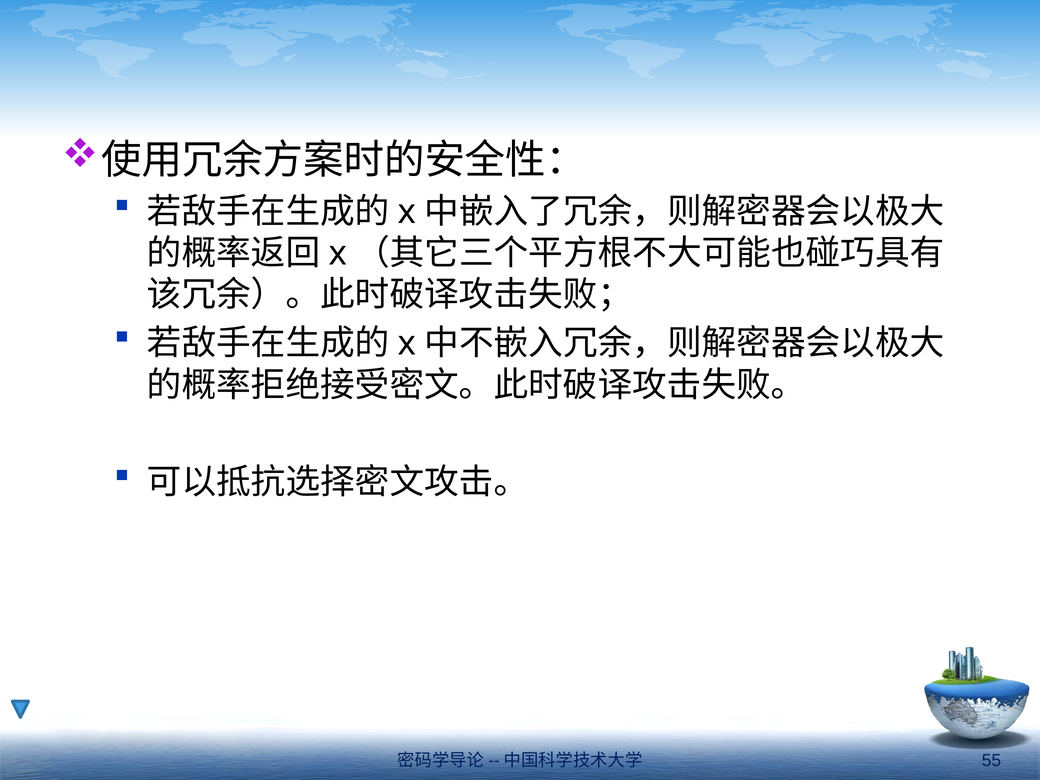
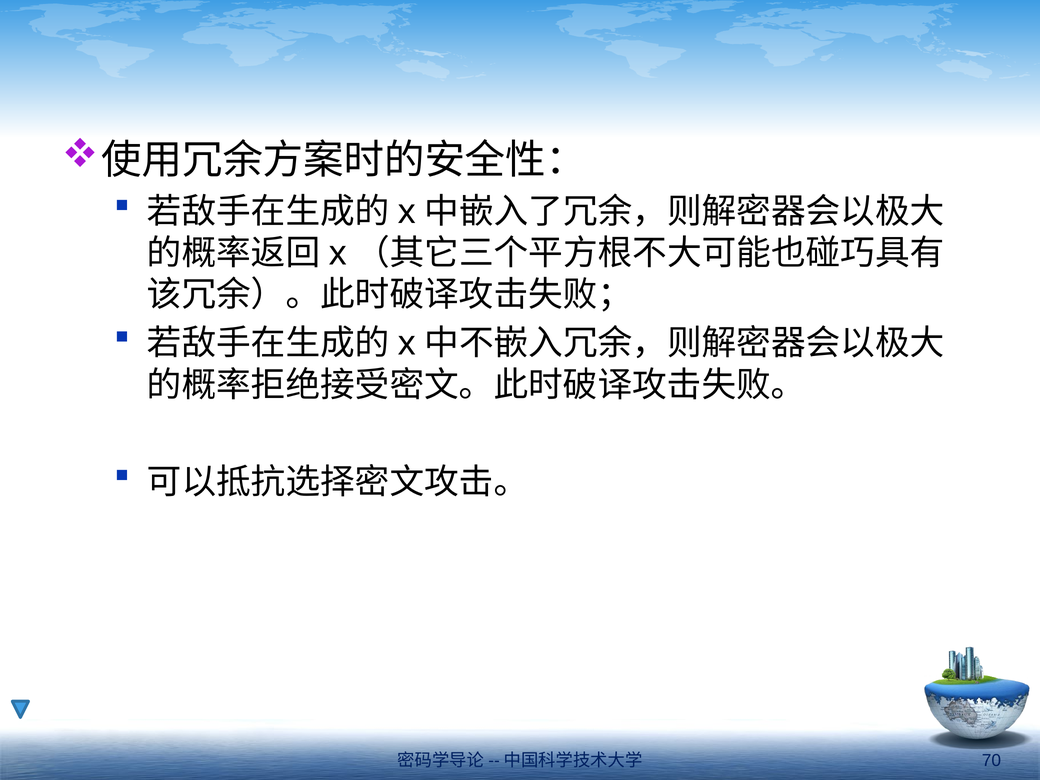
55: 55 -> 70 (991, 760)
